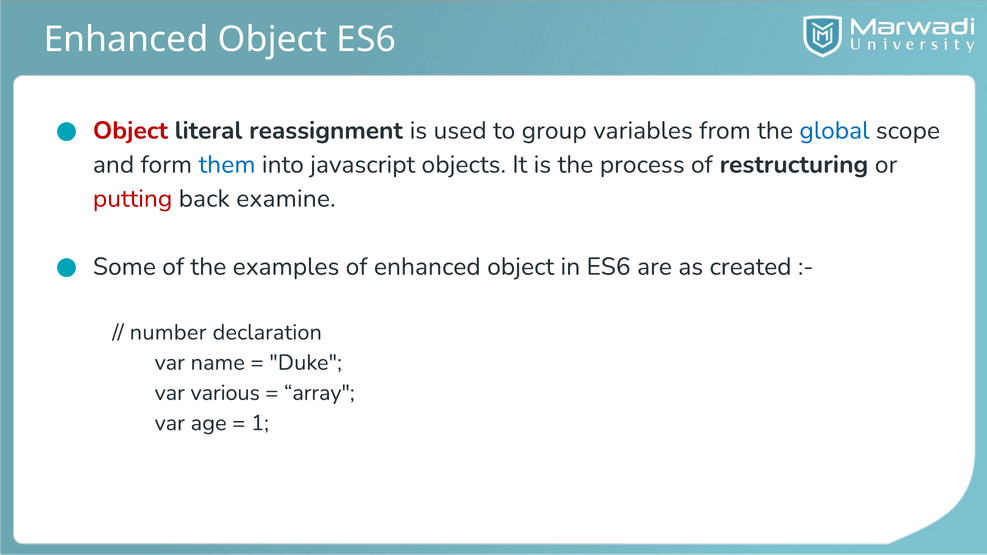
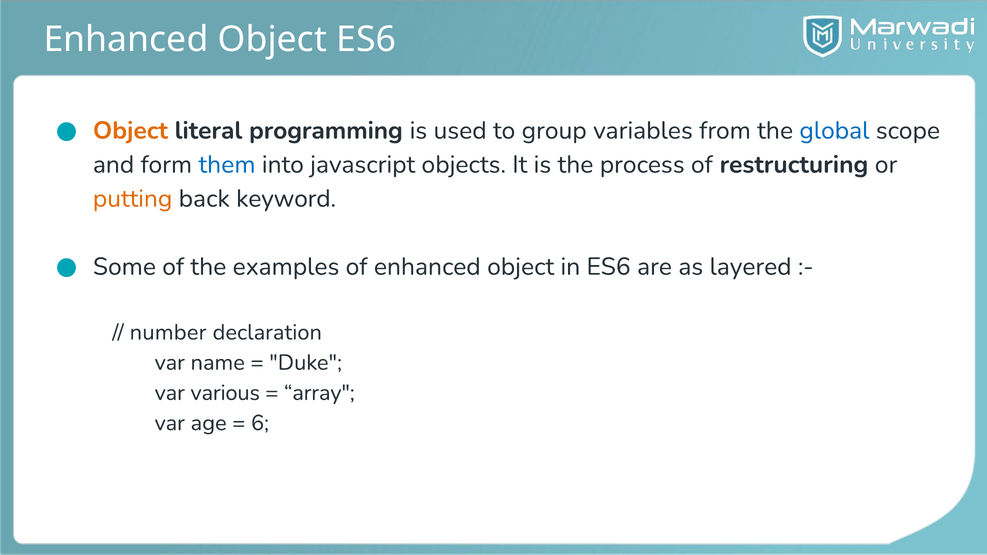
Object colour: red -> orange (130, 131)
reassignment: reassignment -> programming (326, 131)
putting colour: red -> orange (133, 199)
examine: examine -> keyword (286, 199)
created: created -> layered (751, 267)
1: 1 -> 6 (260, 423)
